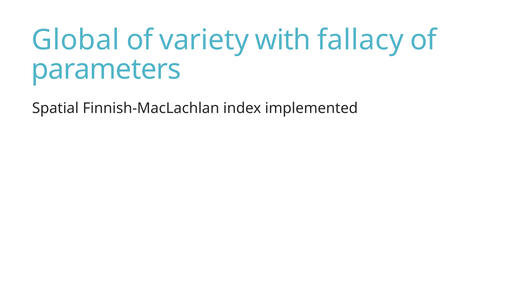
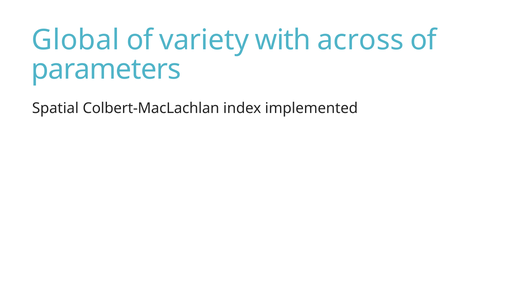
fallacy: fallacy -> across (360, 40)
Finnish-MacLachlan: Finnish-MacLachlan -> Colbert-MacLachlan (151, 108)
